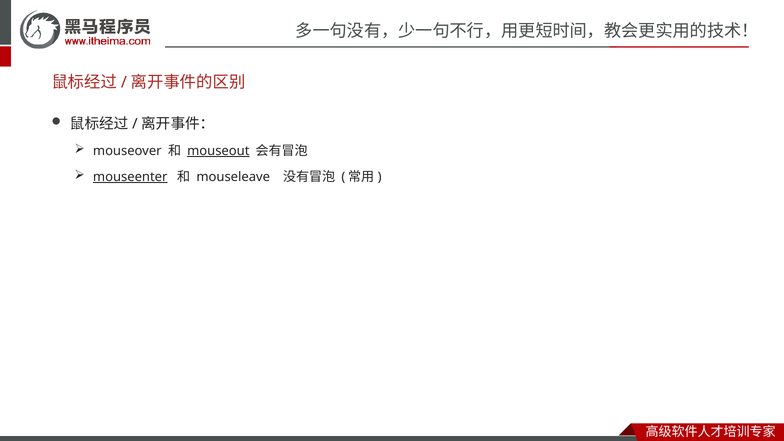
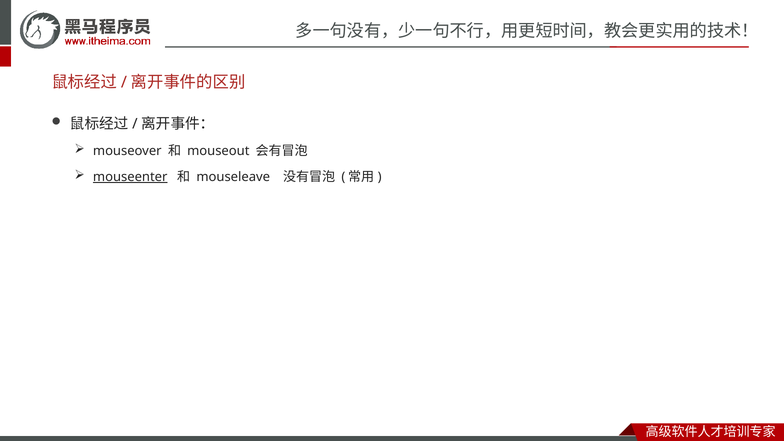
mouseout underline: present -> none (218, 151)
